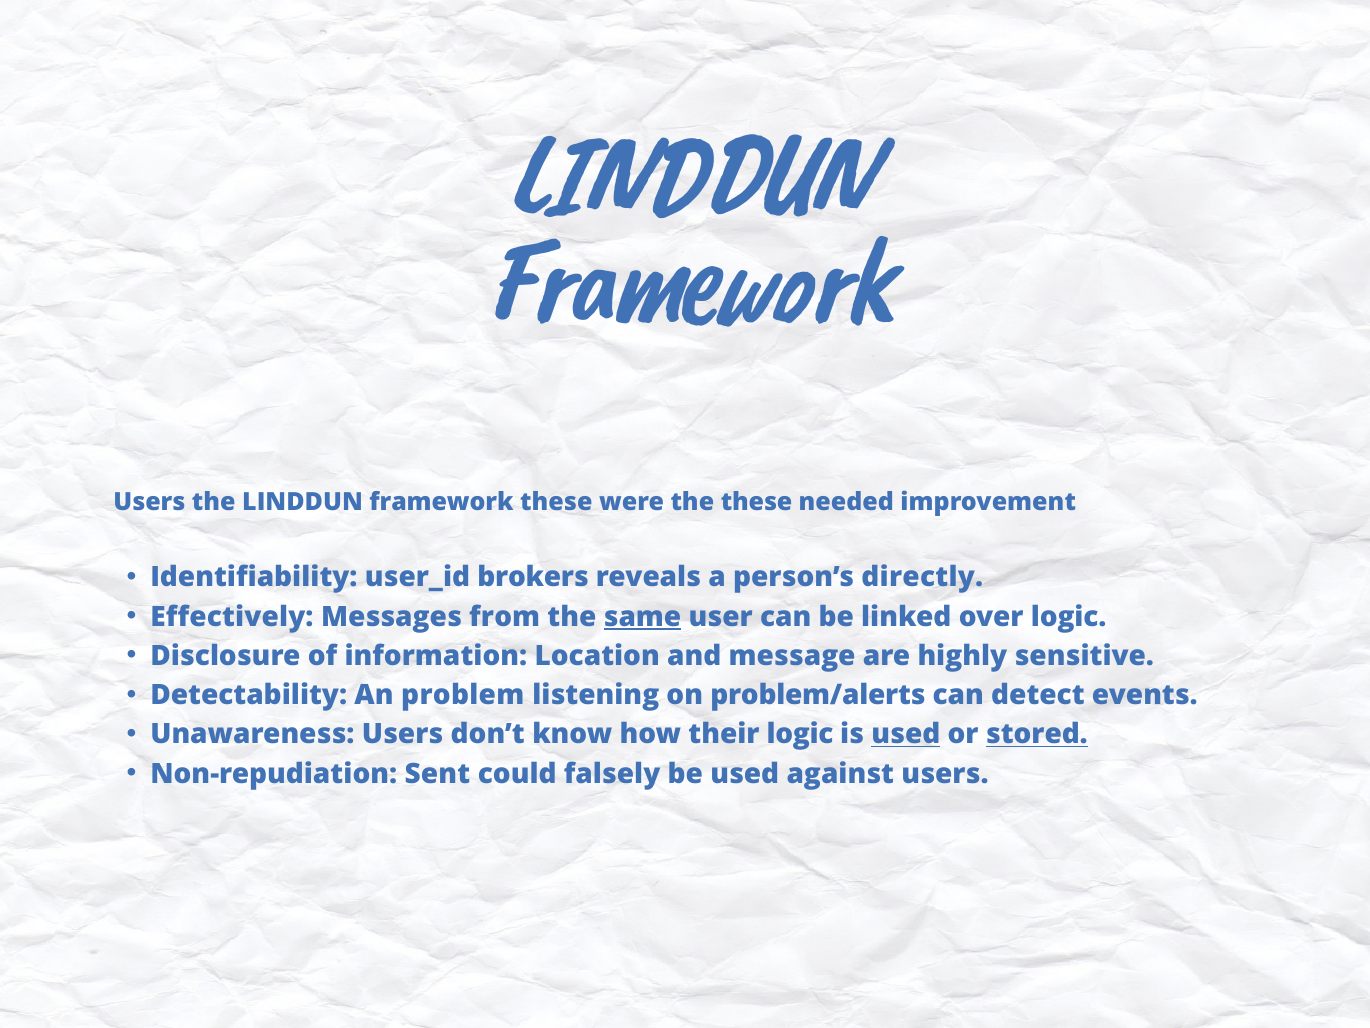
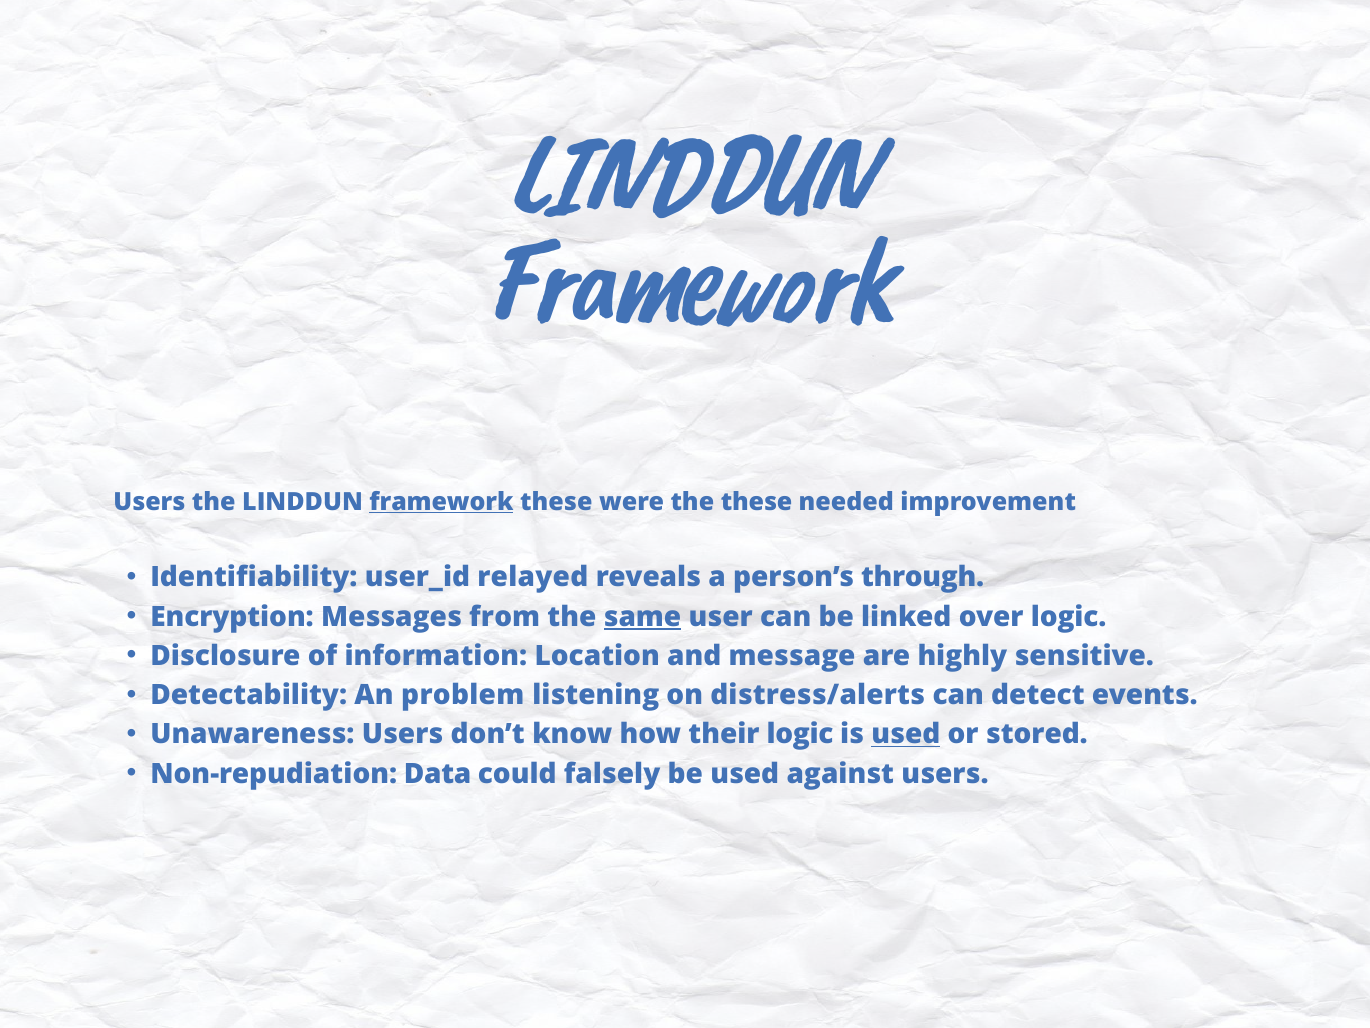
framework underline: none -> present (441, 502)
brokers: brokers -> relayed (533, 577)
directly: directly -> through (923, 577)
Effectively: Effectively -> Encryption (232, 616)
problem/alerts: problem/alerts -> distress/alerts (818, 695)
stored underline: present -> none (1037, 734)
Sent: Sent -> Data (438, 773)
